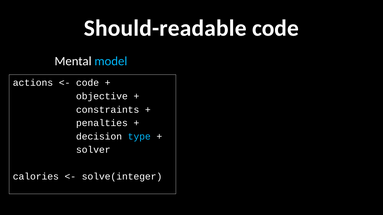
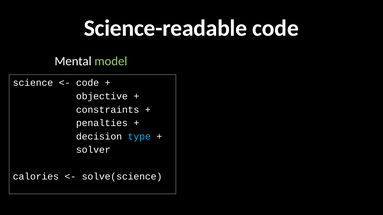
Should-readable: Should-readable -> Science-readable (165, 28)
model colour: light blue -> light green (111, 61)
actions: actions -> science (33, 83)
solve(integer: solve(integer -> solve(science (122, 177)
